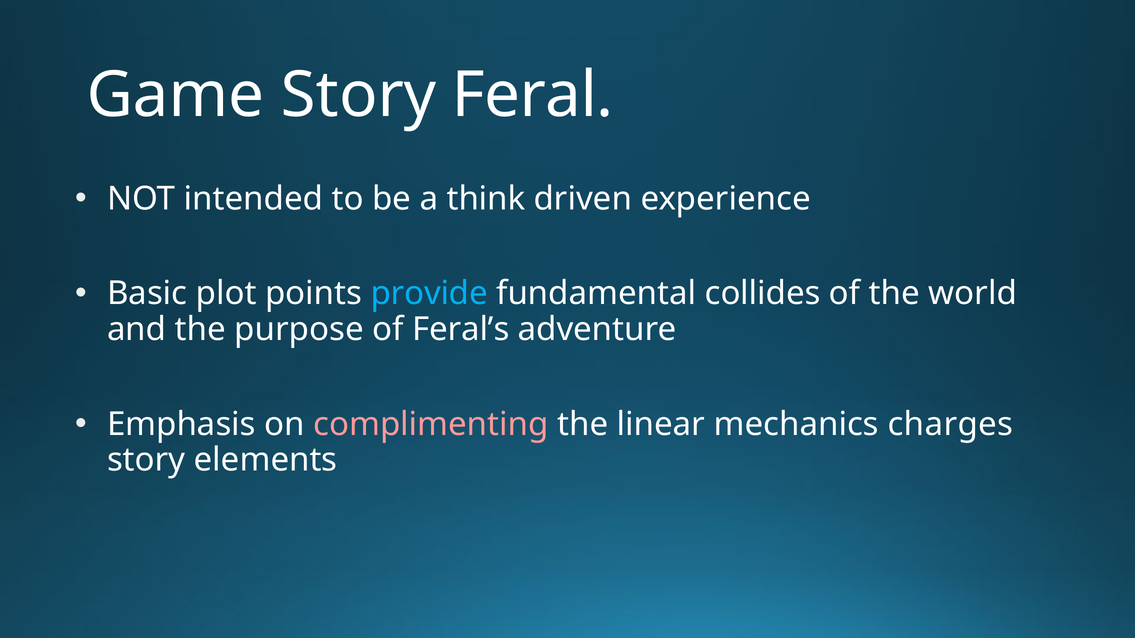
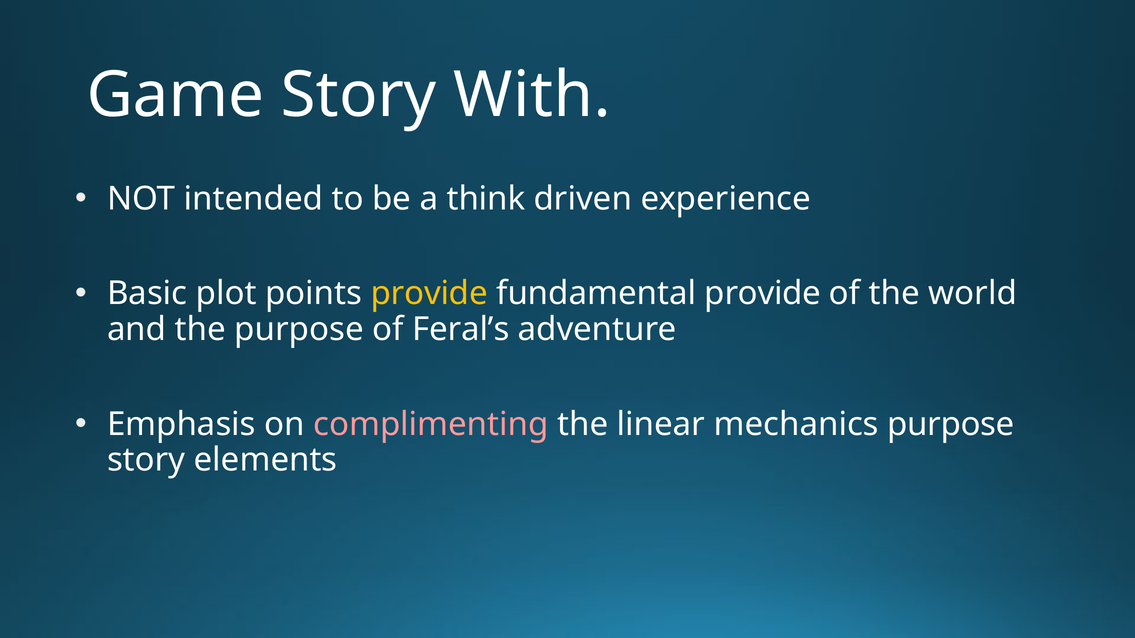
Feral: Feral -> With (532, 95)
provide colour: light blue -> yellow (429, 294)
fundamental collides: collides -> provide (763, 294)
mechanics charges: charges -> purpose (951, 424)
